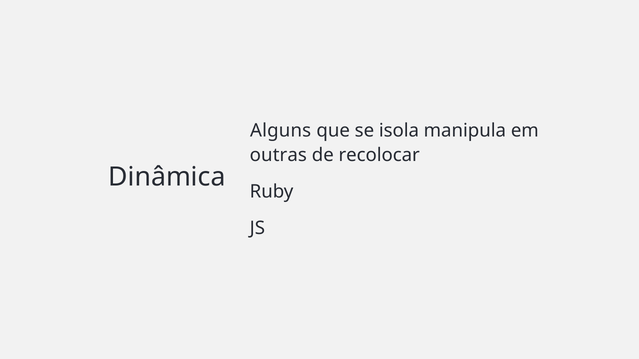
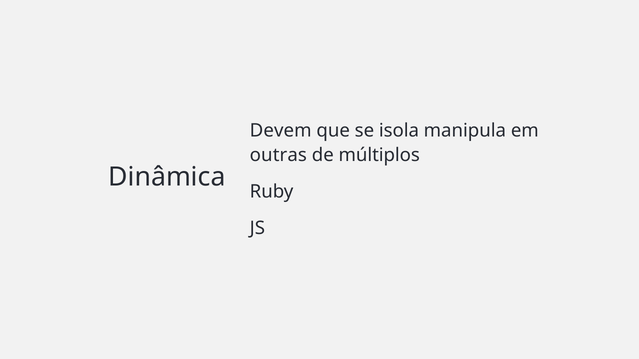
Alguns: Alguns -> Devem (281, 131)
recolocar: recolocar -> múltiplos (379, 155)
